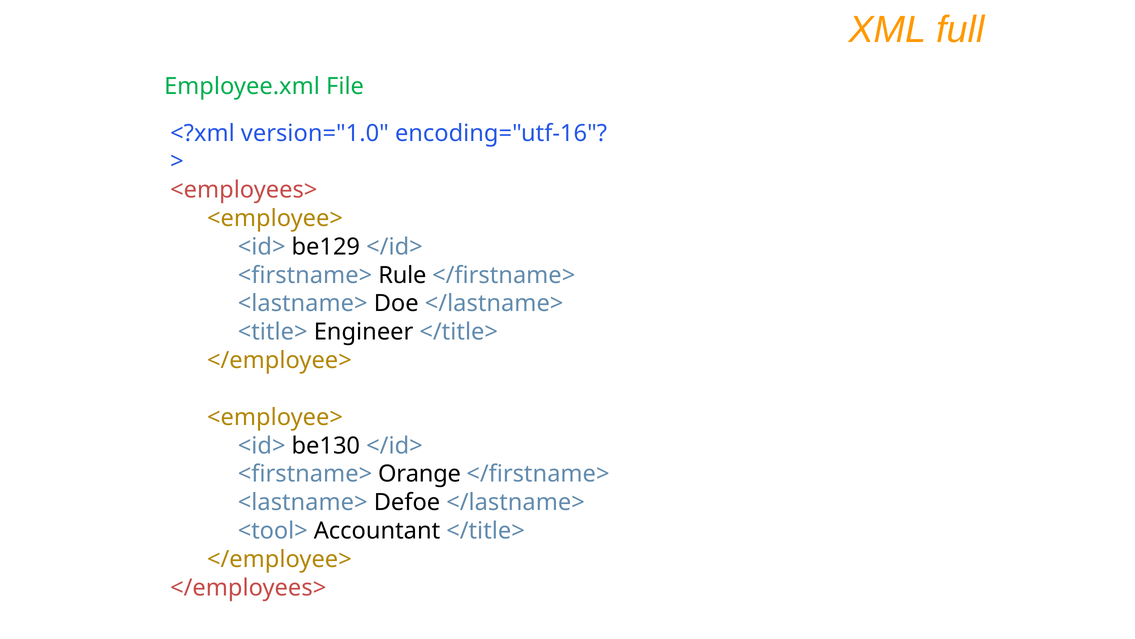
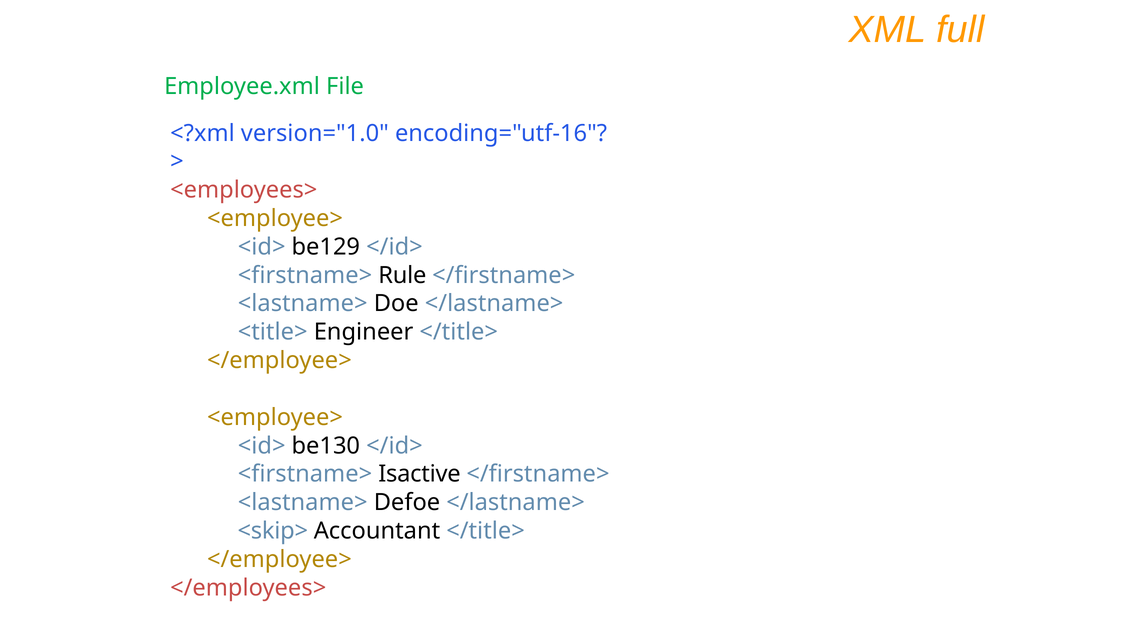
Orange: Orange -> Isactive (419, 474)
<tool>: <tool> -> <skip> (273, 530)
